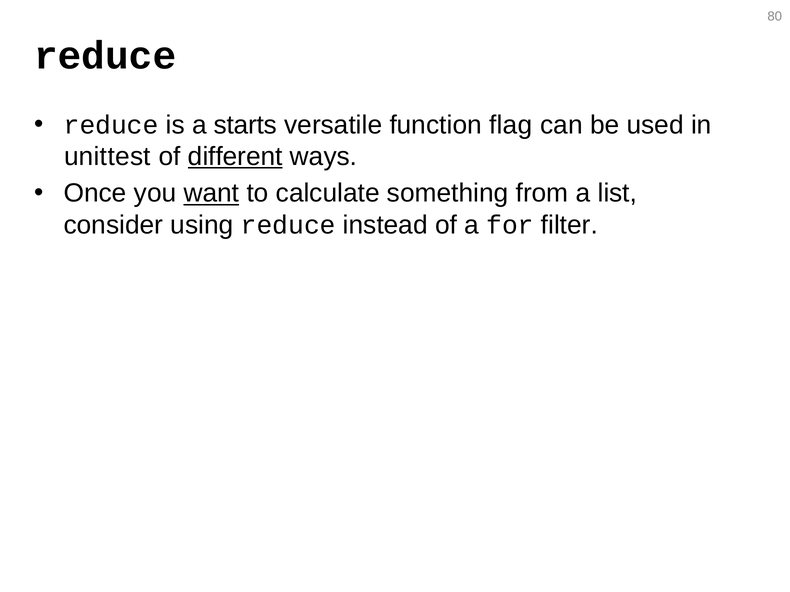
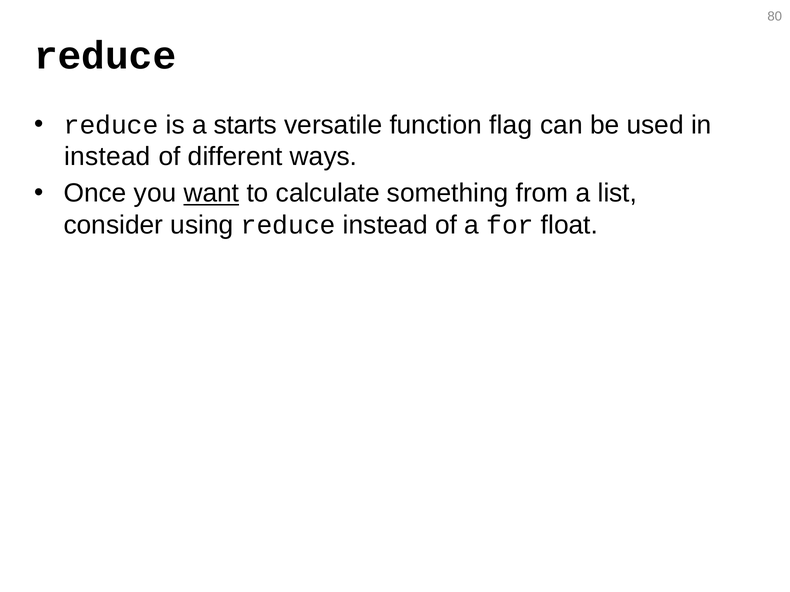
unittest: unittest -> instead (107, 157)
different underline: present -> none (235, 157)
filter: filter -> float (570, 225)
